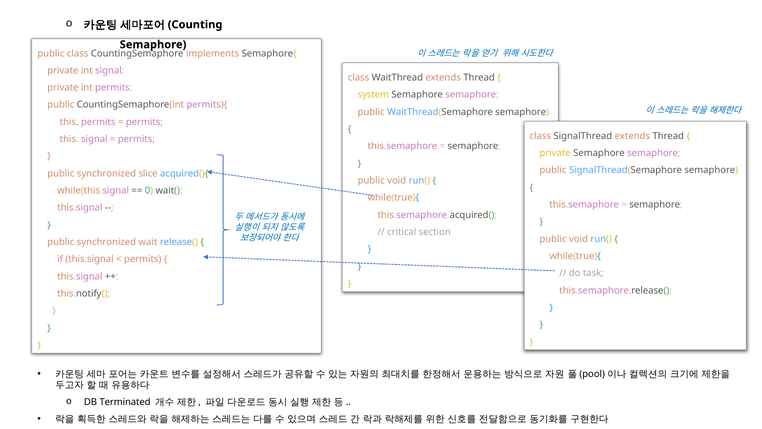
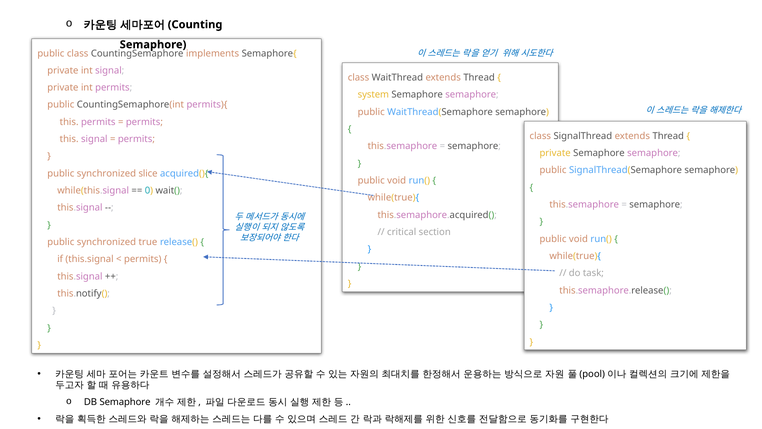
wait: wait -> true (148, 242)
DB Terminated: Terminated -> Semaphore (125, 402)
